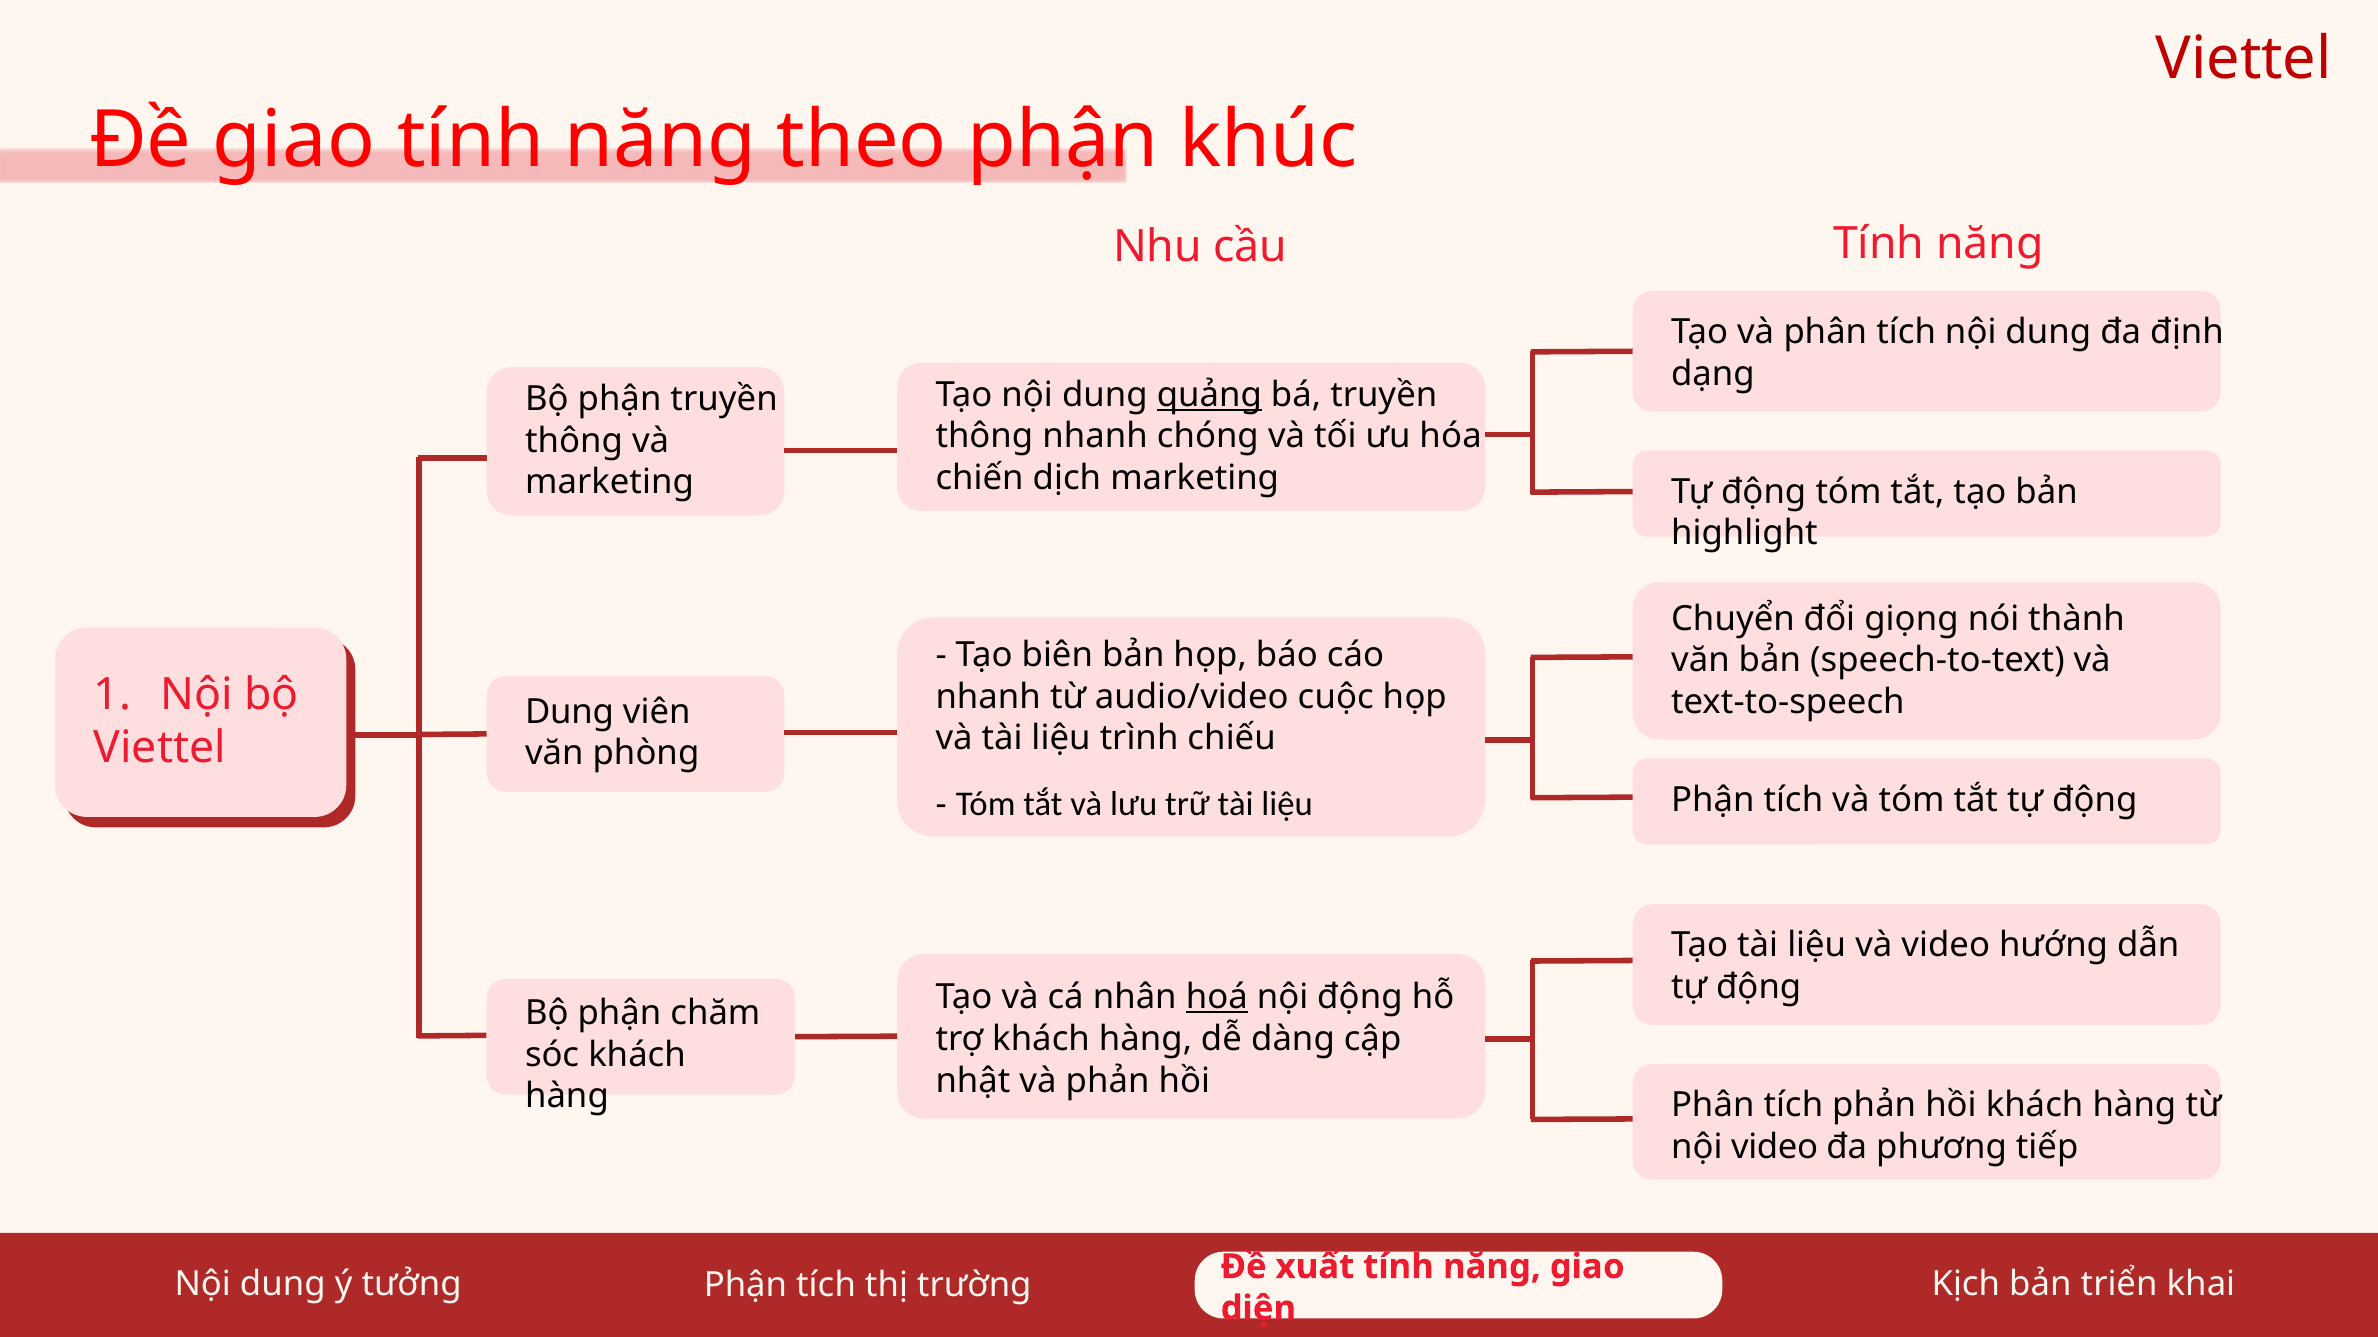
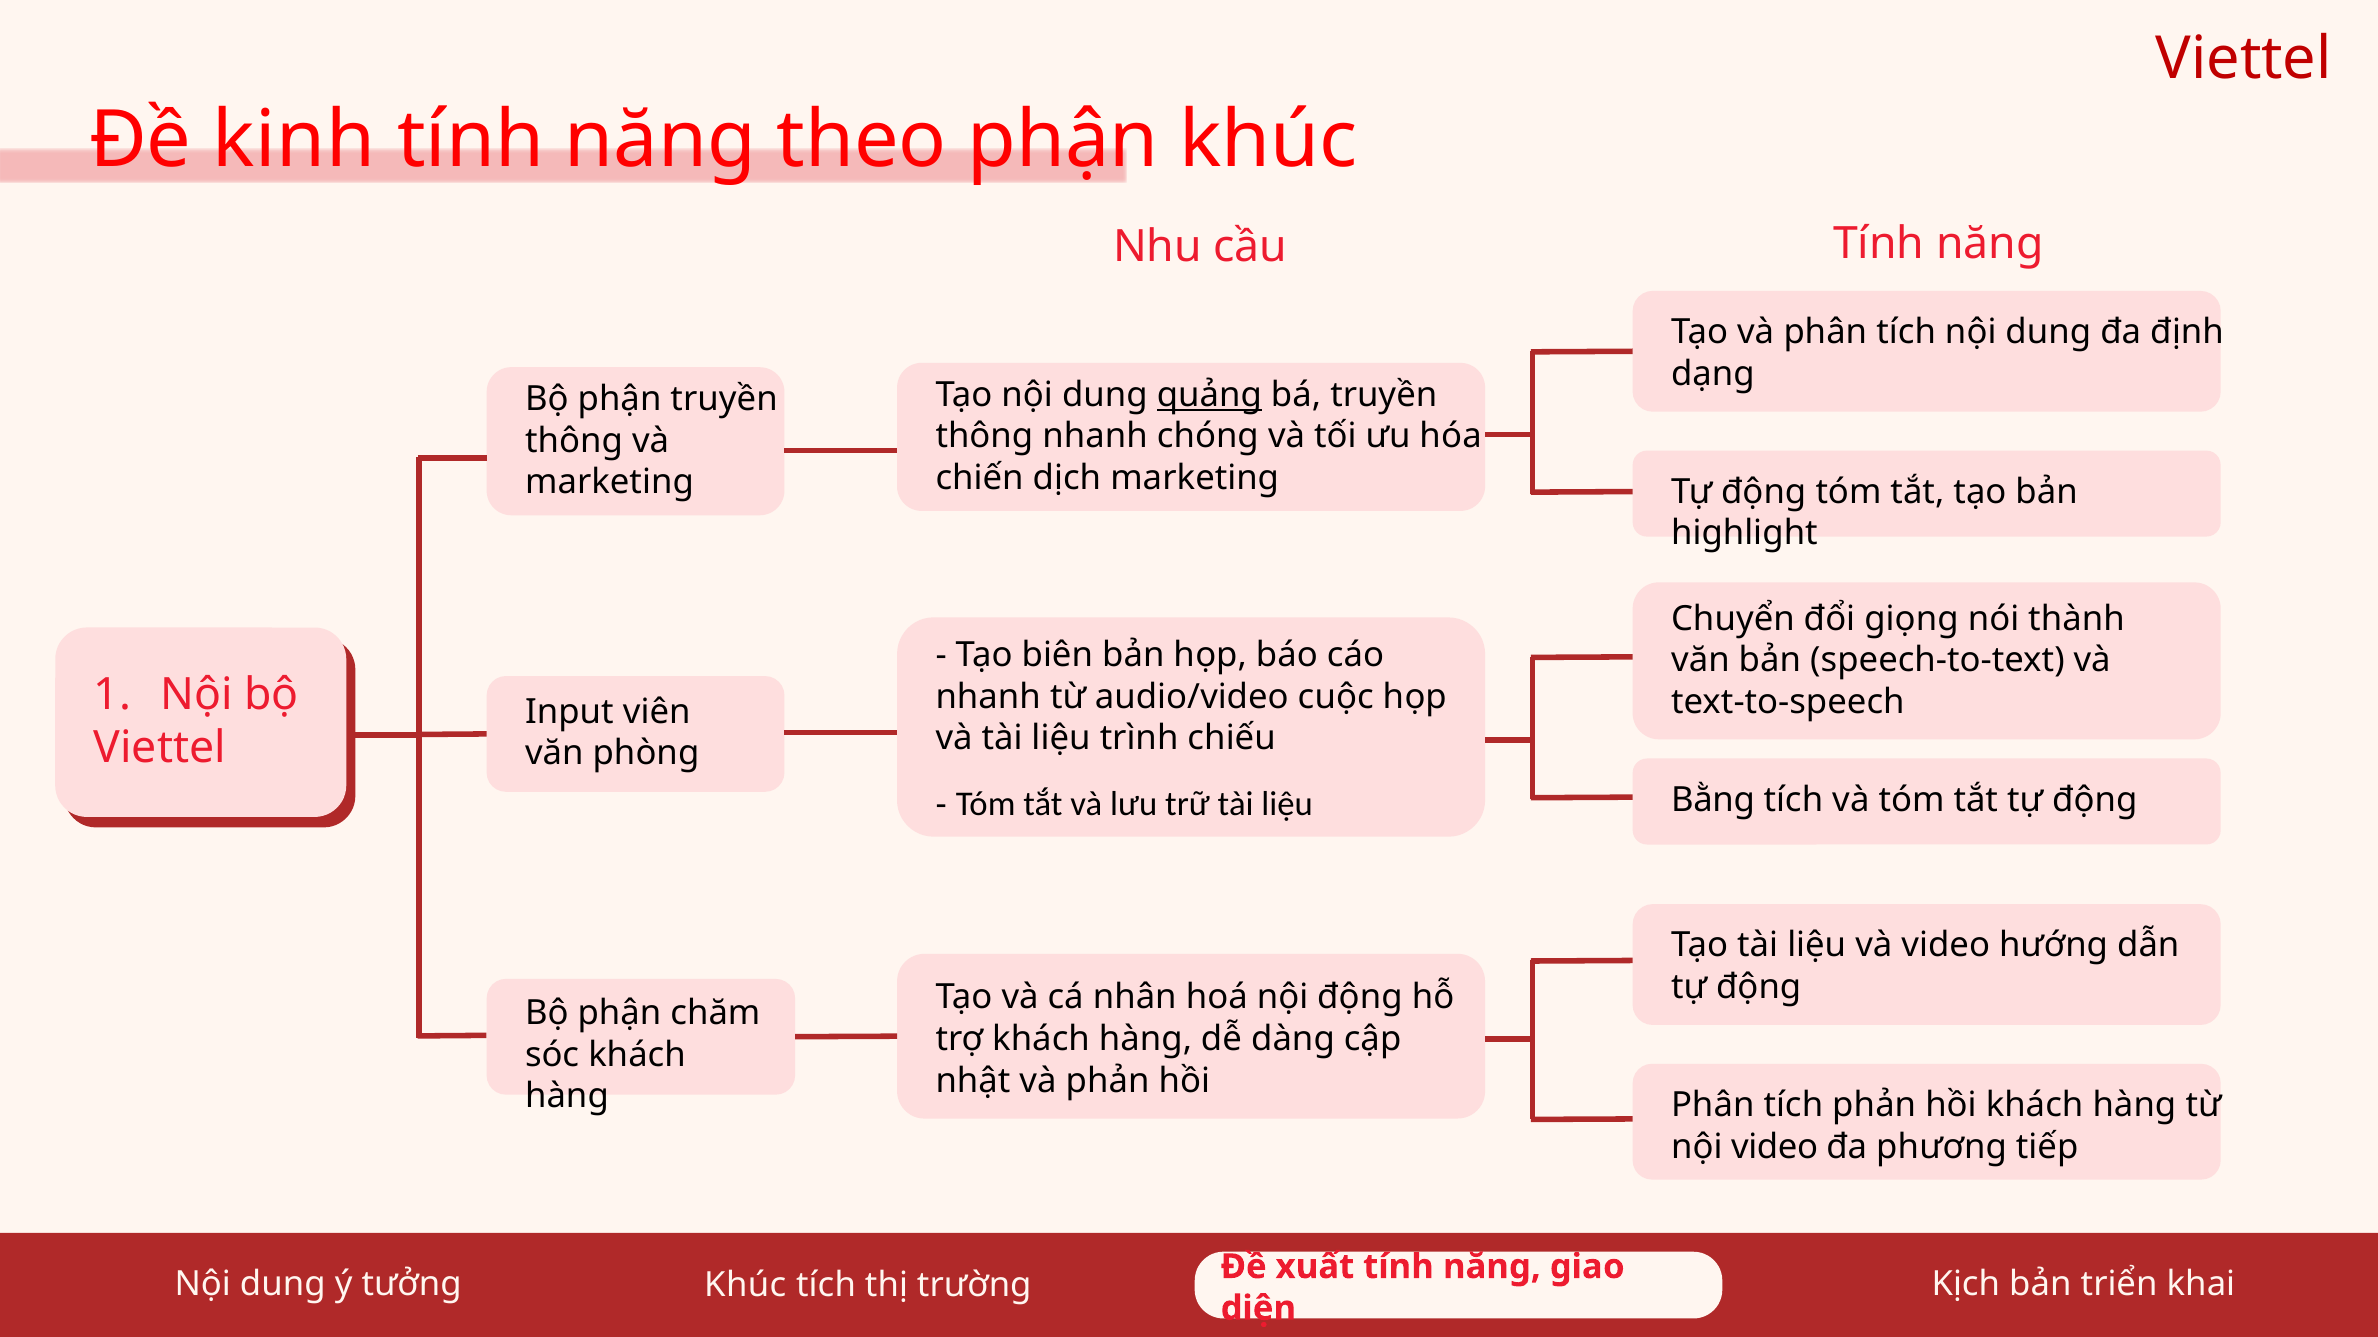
Đề giao: giao -> kinh (294, 140)
Dung: Dung -> Input (569, 712)
Phận: Phận -> Bằng (1713, 800)
hoá underline: present -> none (1217, 998)
tưởng Phận: Phận -> Khúc (745, 1286)
